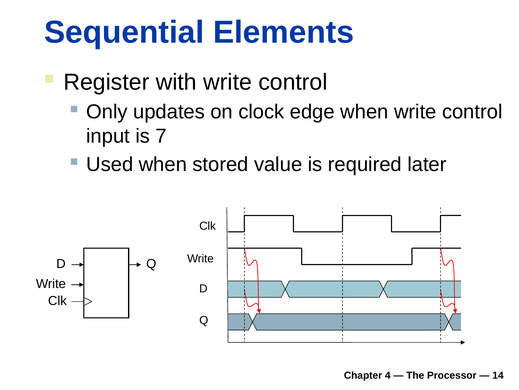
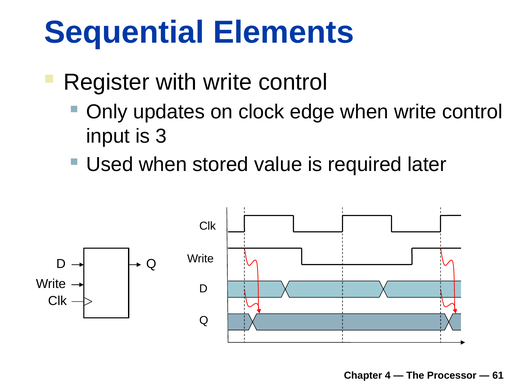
7: 7 -> 3 (161, 136)
14: 14 -> 61 (498, 375)
